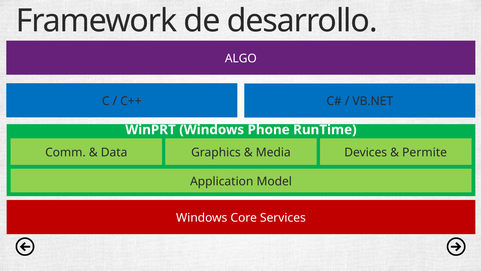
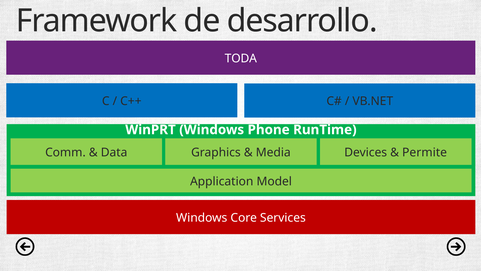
ALGO: ALGO -> TODA (241, 58)
